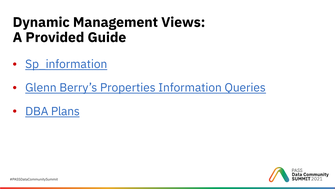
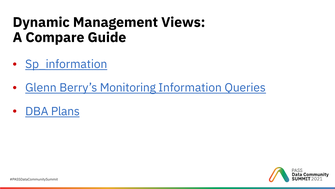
Provided: Provided -> Compare (55, 37)
Properties: Properties -> Monitoring (128, 88)
